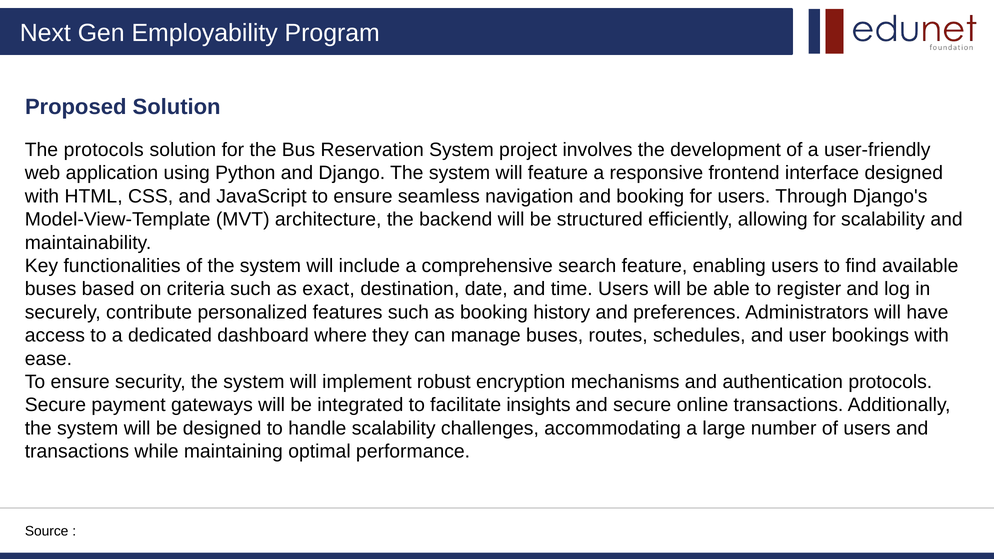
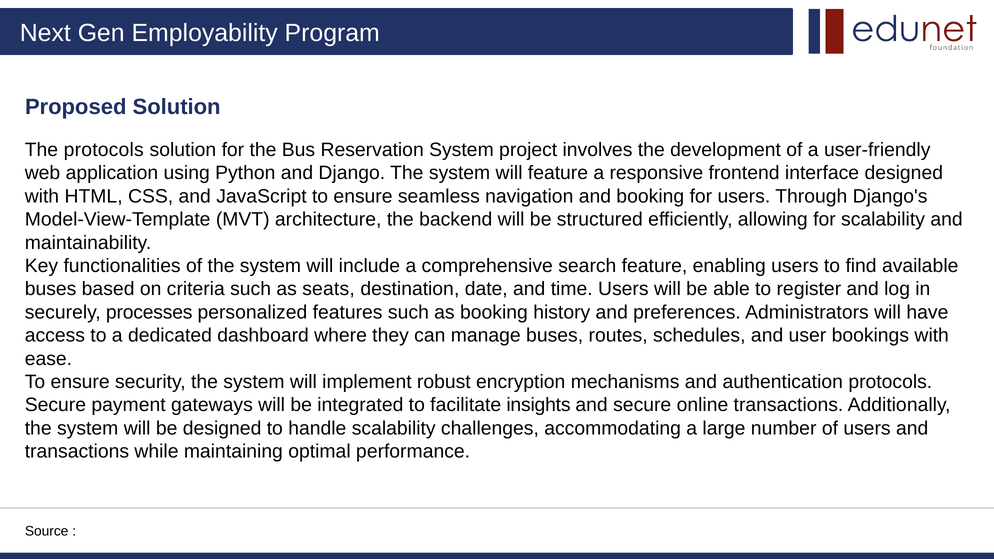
exact: exact -> seats (329, 289)
contribute: contribute -> processes (149, 312)
